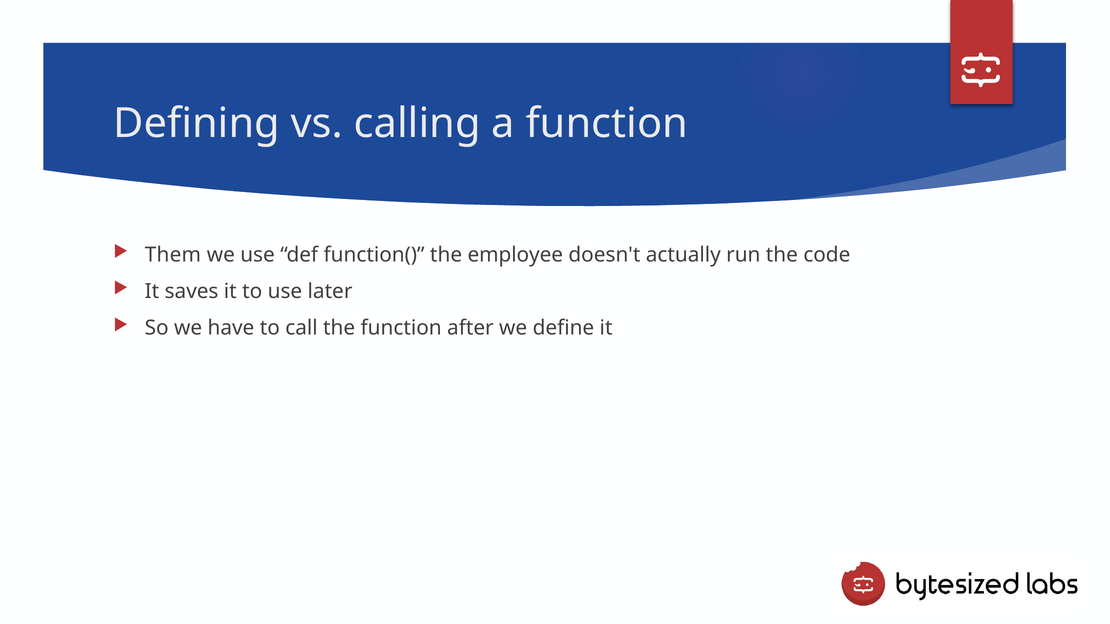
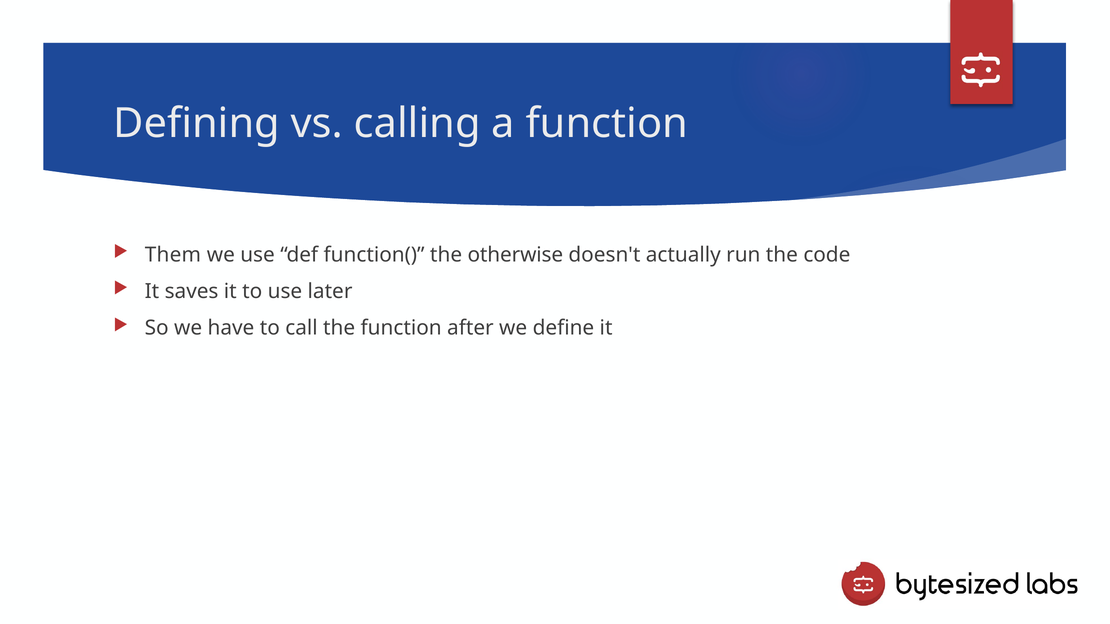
employee: employee -> otherwise (515, 255)
